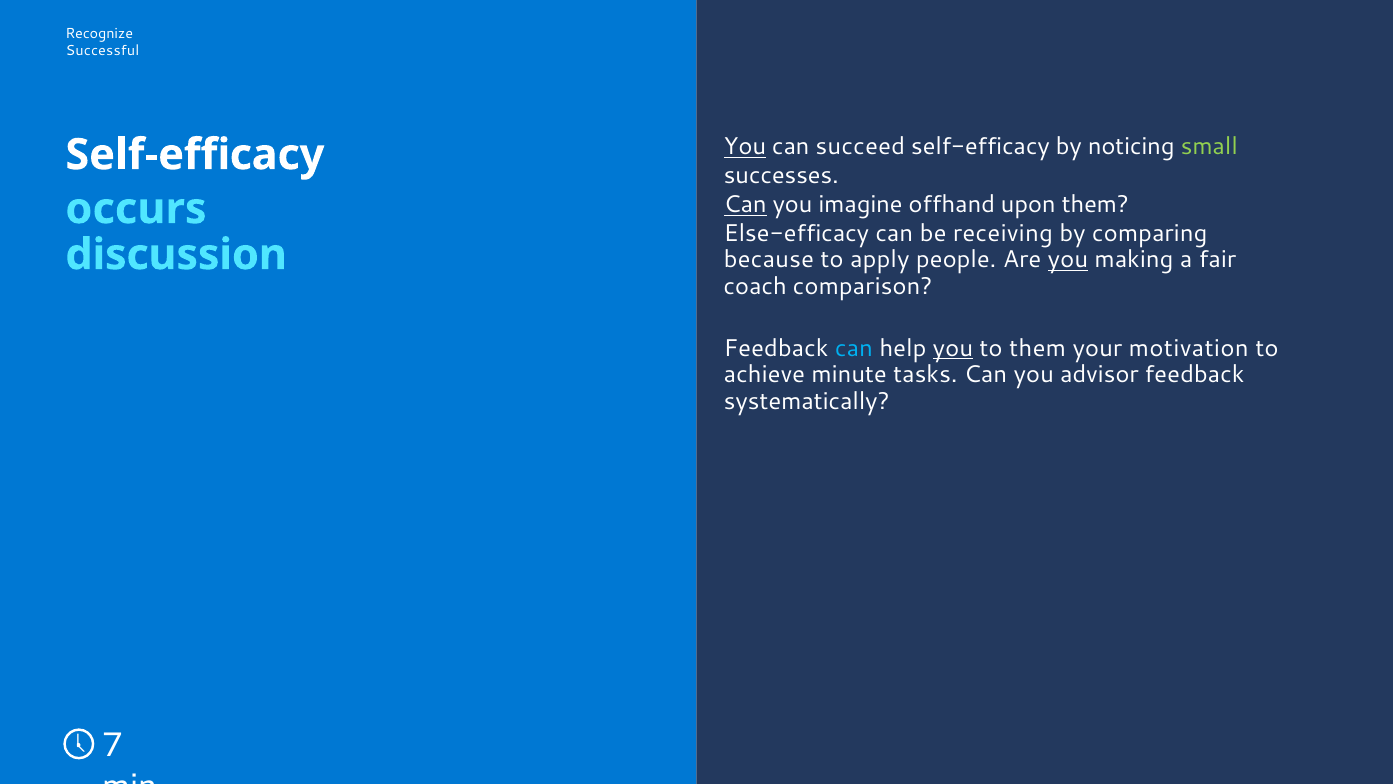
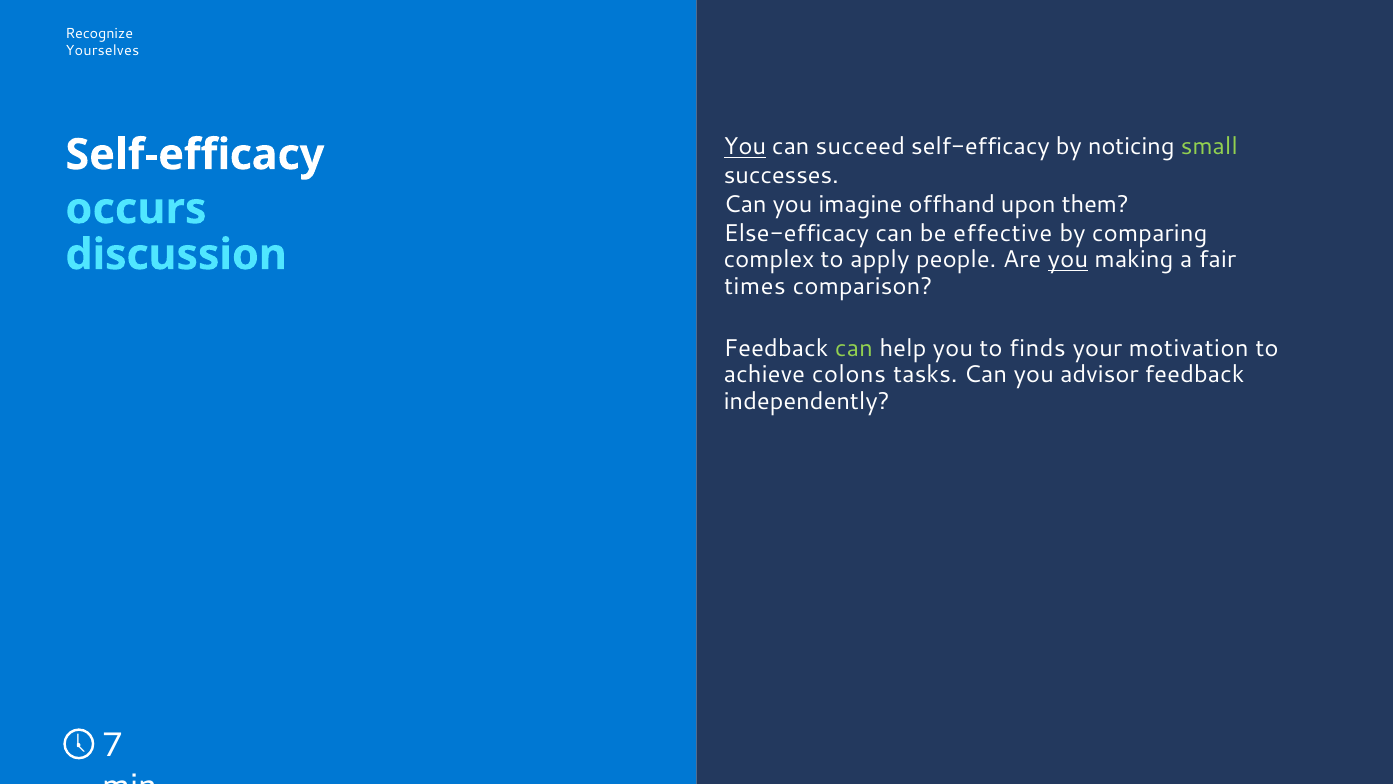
Successful: Successful -> Yourselves (102, 51)
Can underline: present -> none (745, 205)
receiving: receiving -> effective (1003, 233)
because: because -> complex (769, 260)
coach: coach -> times (755, 286)
can colour: light blue -> light green (854, 348)
you underline: present -> none (953, 348)
to them: them -> finds (1038, 348)
minute: minute -> colons (849, 374)
systematically: systematically -> independently (807, 401)
